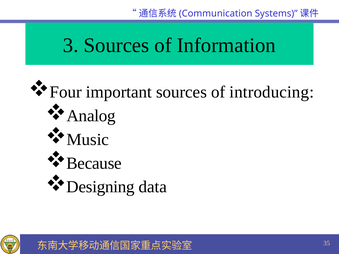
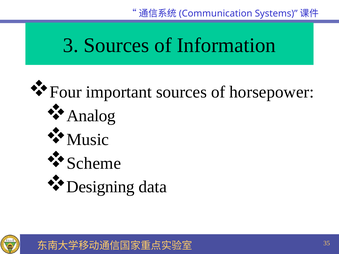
introducing: introducing -> horsepower (272, 92)
Because: Because -> Scheme (94, 163)
